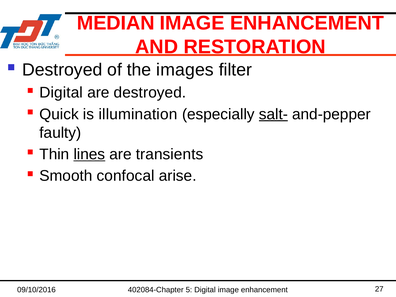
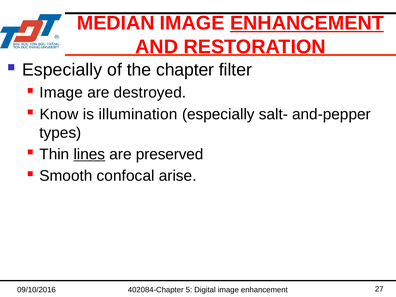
ENHANCEMENT underline: none -> present (307, 23)
Destroyed: Destroyed -> Especially (62, 70)
images: images -> chapter (185, 70)
Digital: Digital -> Image (61, 93)
Quick: Quick -> Know (59, 114)
salt- underline: present -> none (273, 114)
faulty: faulty -> types (60, 133)
transients: transients -> preserved (170, 154)
